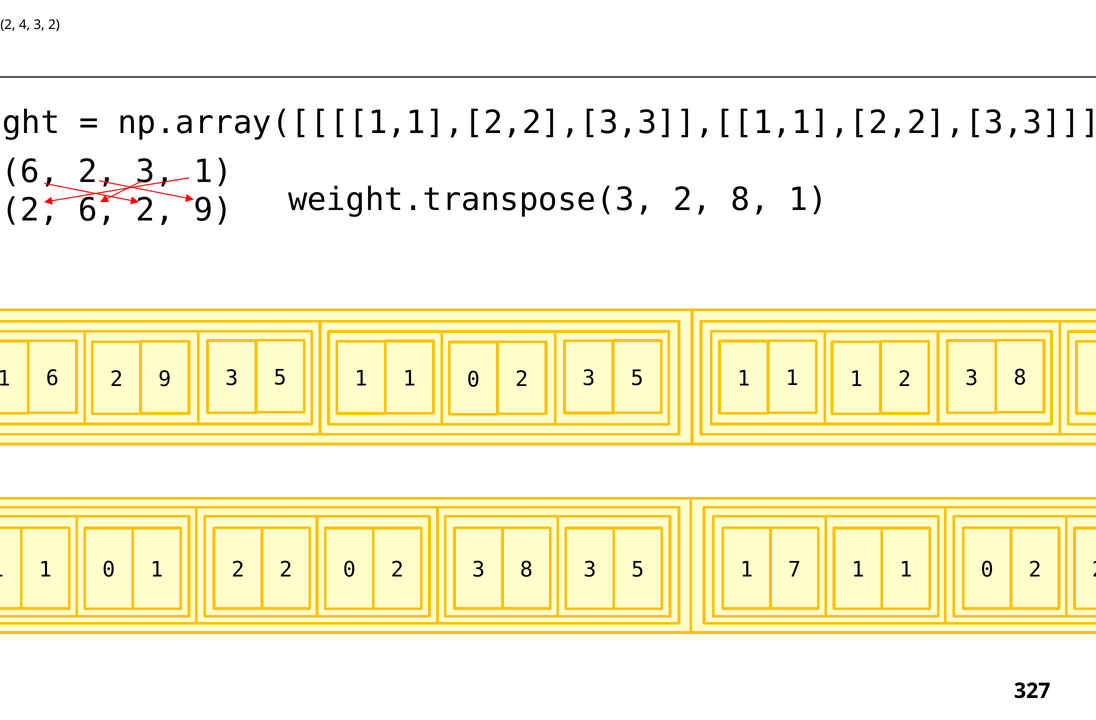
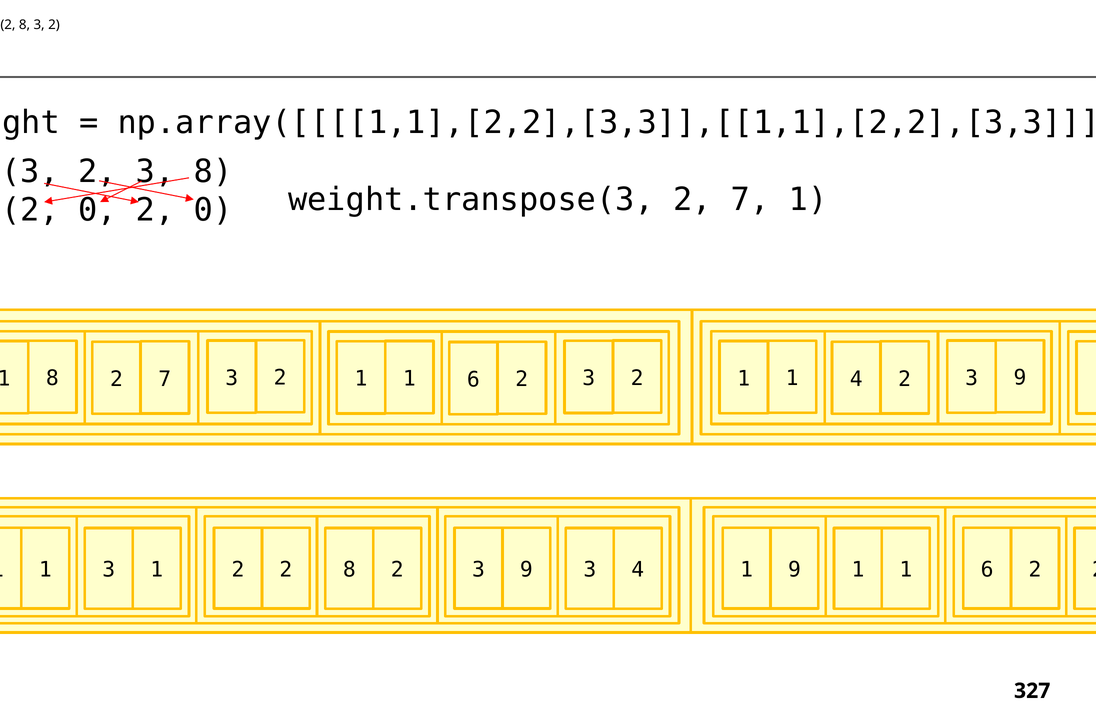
4: 4 -> 8 (25, 25)
6: 6 -> 3 (30, 172)
3 1: 1 -> 8 (213, 172)
weight.transpose(3 2 8: 8 -> 7 (750, 200)
6: 6 -> 0 (97, 210)
9: 9 -> 0 (213, 210)
6: 6 -> 8 (52, 378)
9: 9 -> 7 (165, 379)
5: 5 -> 2 (280, 378)
0: 0 -> 6 (473, 379)
2 3 5: 5 -> 2 (637, 378)
1: 1 -> 4 (856, 379)
8: 8 -> 9 (1020, 378)
0: 0 -> 3 (109, 570)
2 2 0: 0 -> 8 (349, 570)
8: 8 -> 9 (526, 570)
5: 5 -> 4 (638, 570)
1 7: 7 -> 9 (794, 570)
0: 0 -> 6 (987, 570)
